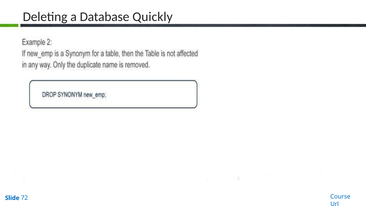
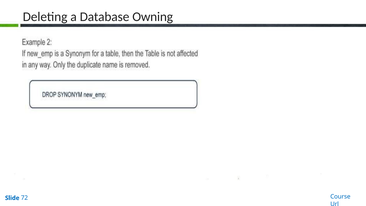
Quickly: Quickly -> Owning (153, 17)
